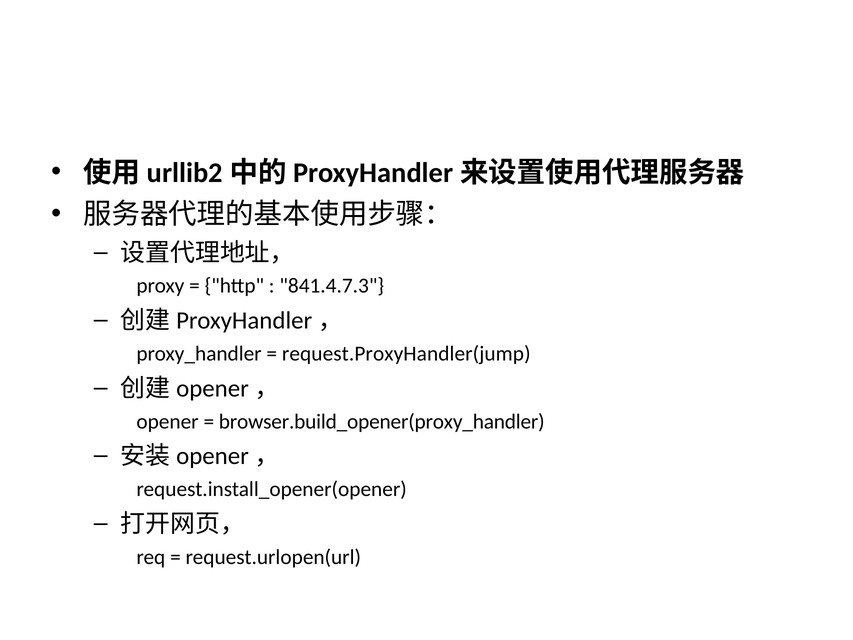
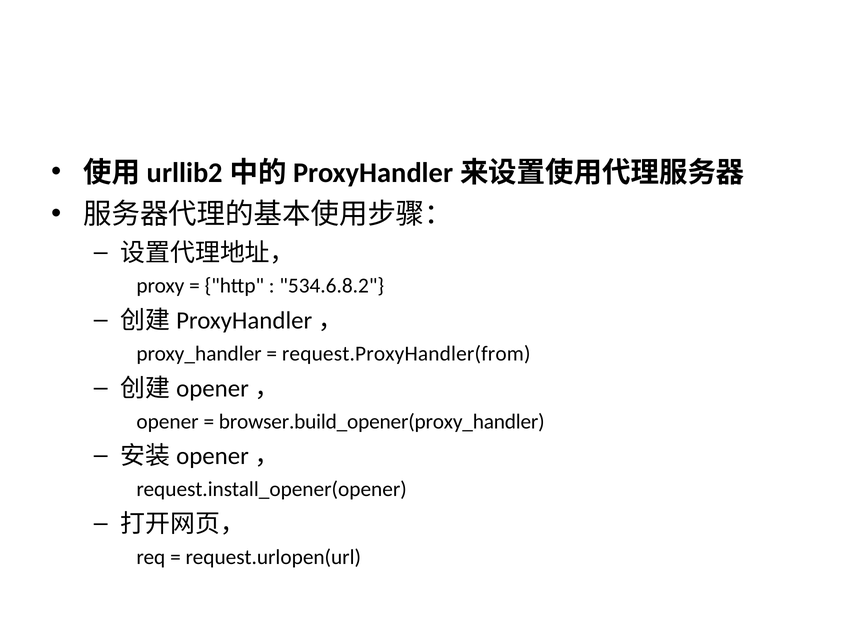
841.4.7.3: 841.4.7.3 -> 534.6.8.2 (332, 286)
request.ProxyHandler(jump: request.ProxyHandler(jump -> request.ProxyHandler(from (406, 354)
